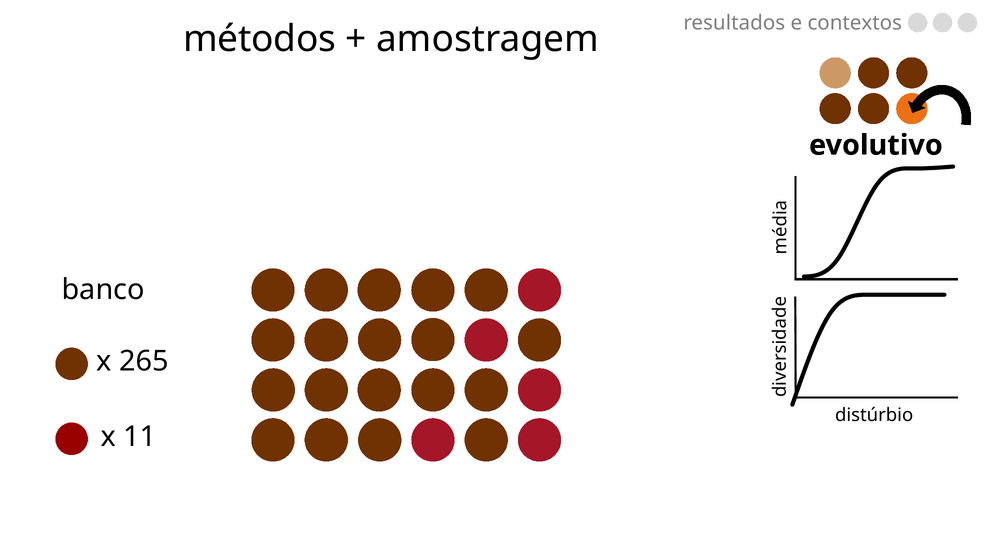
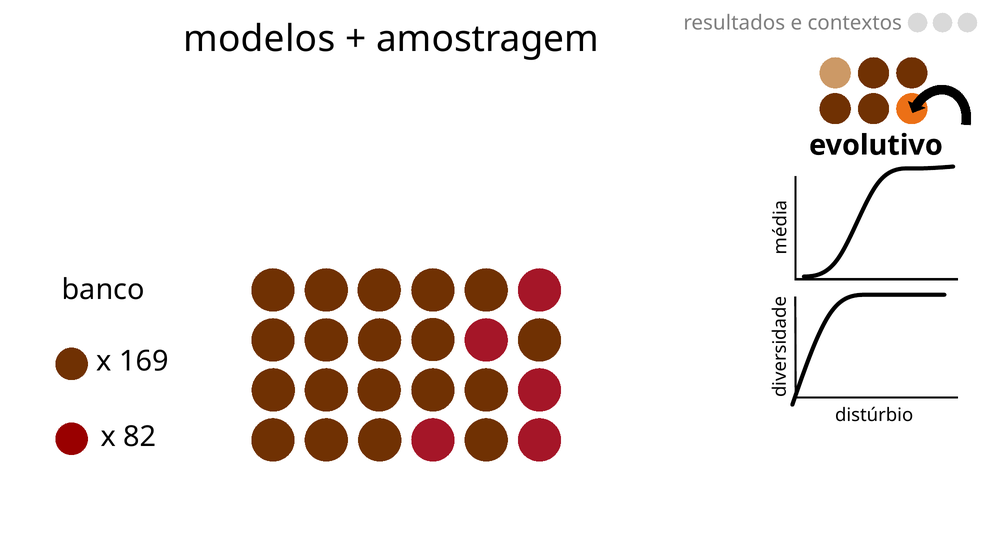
métodos: métodos -> modelos (259, 39)
265: 265 -> 169 (144, 361)
11: 11 -> 82 (140, 437)
